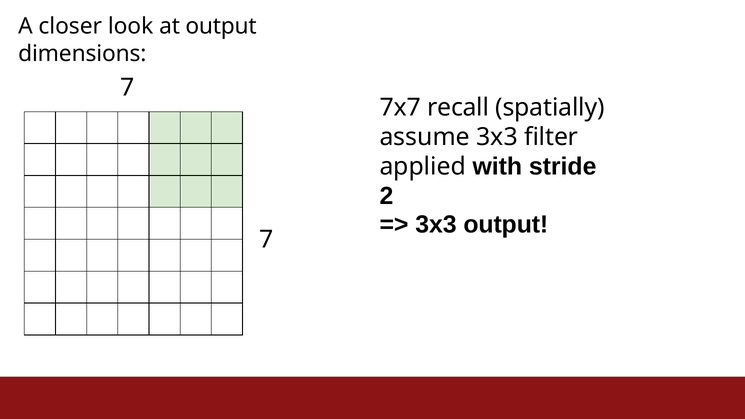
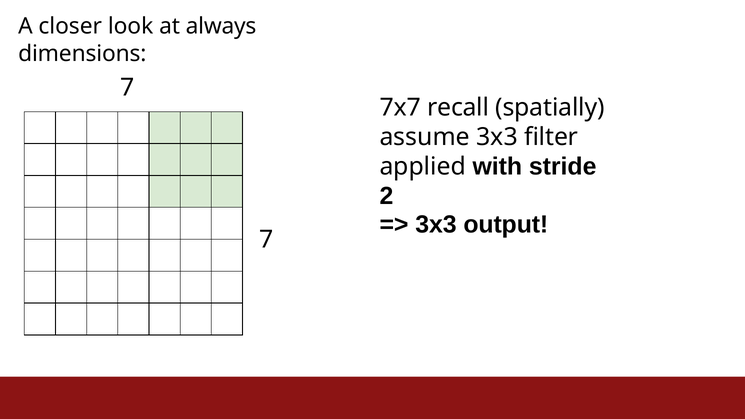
at output: output -> always (221, 26)
